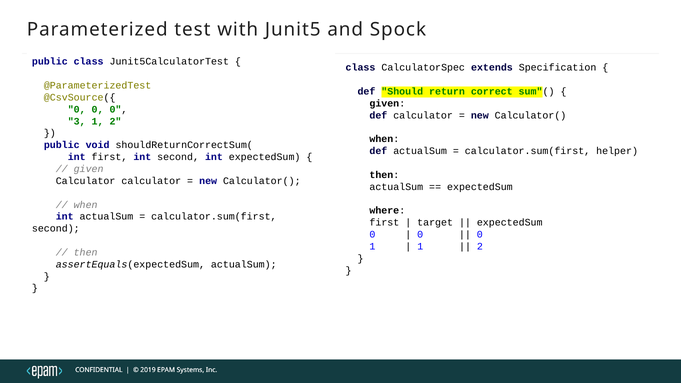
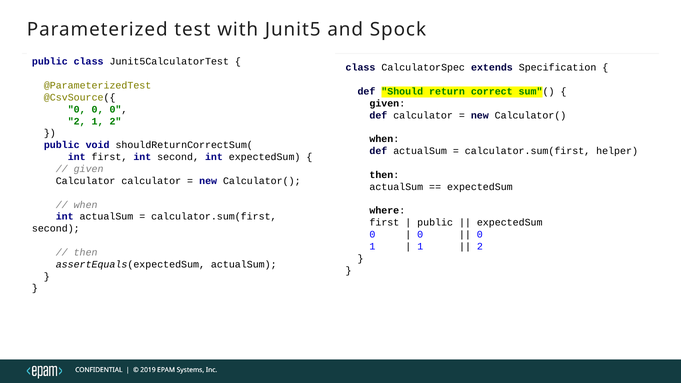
3: 3 -> 2 (77, 121)
target: target -> public (435, 223)
